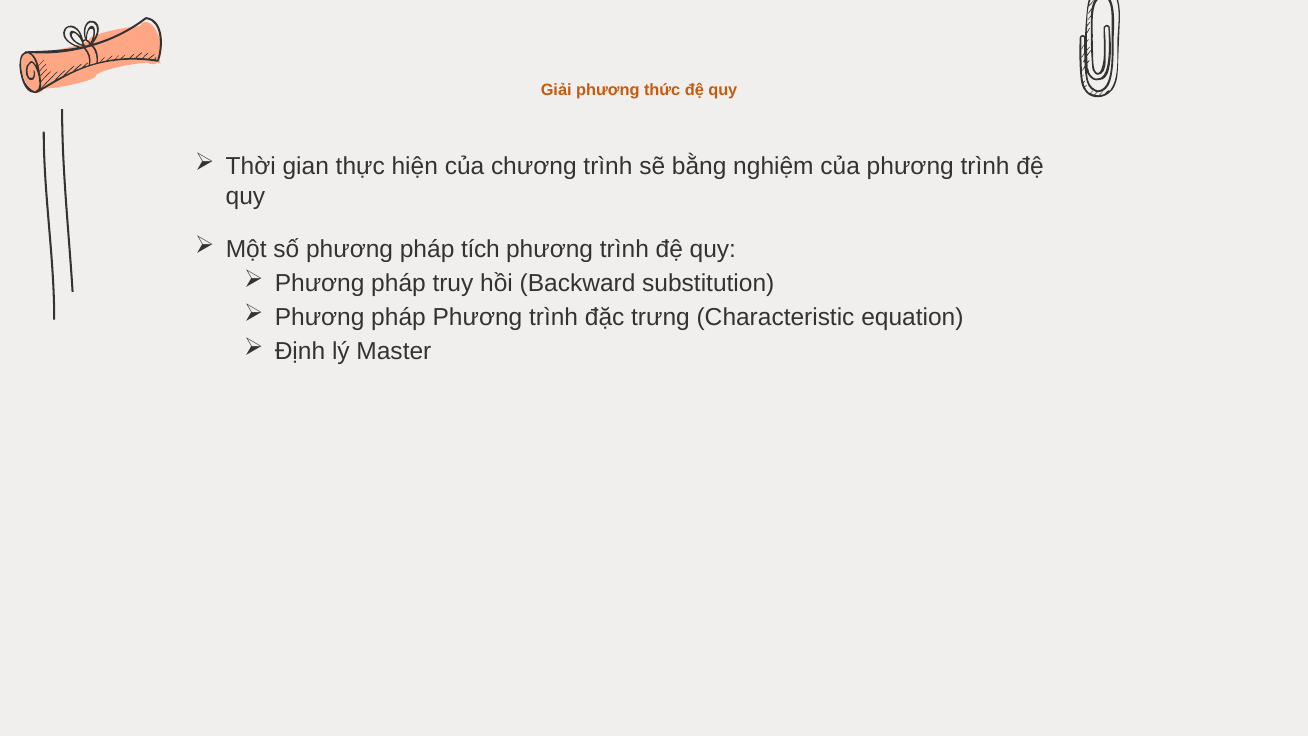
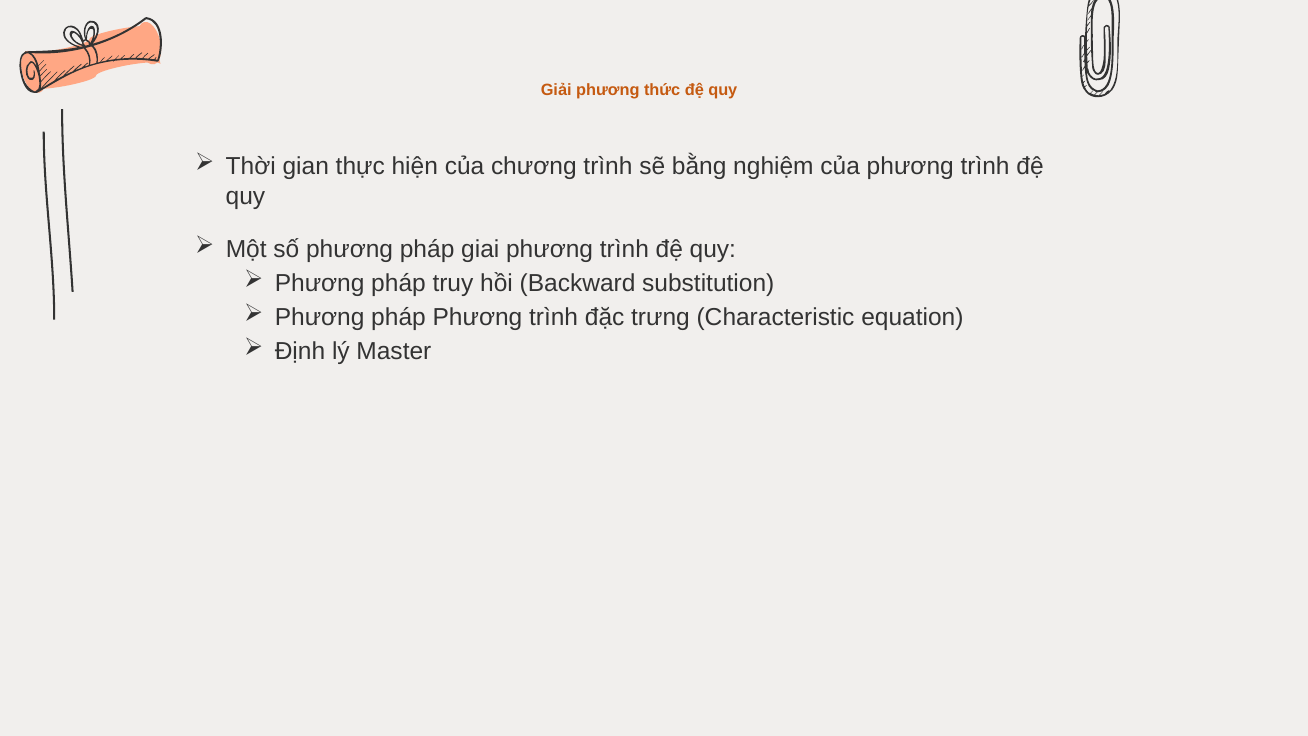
tích: tích -> giai (480, 249)
